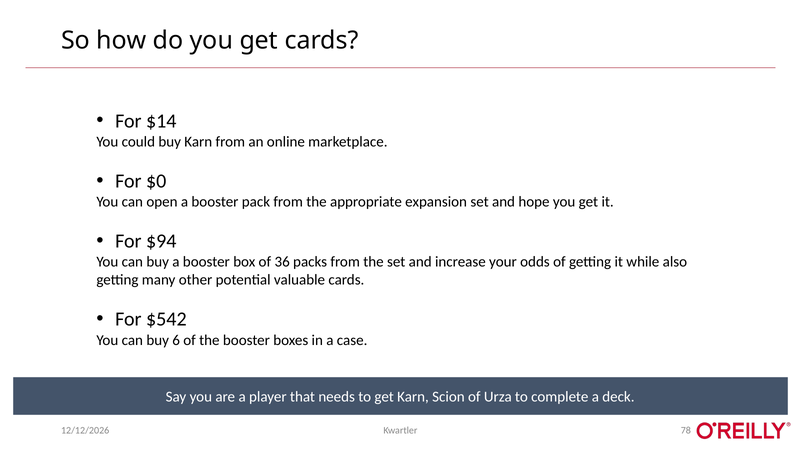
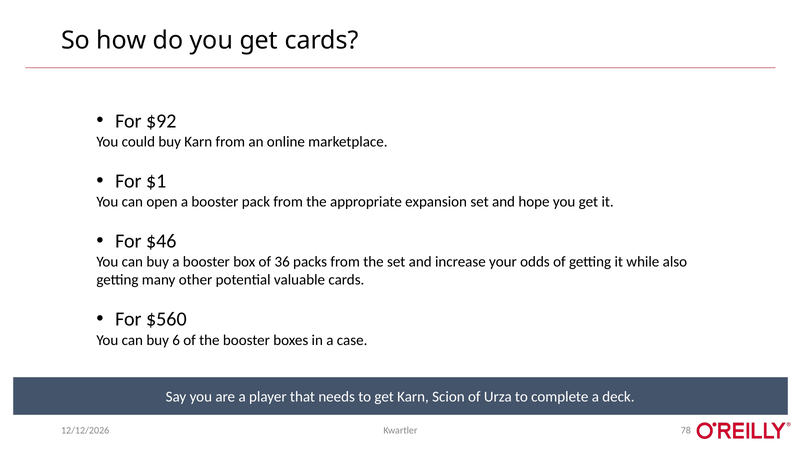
$14: $14 -> $92 (161, 121)
$0: $0 -> $1 (156, 181)
$94: $94 -> $46 (161, 241)
$542: $542 -> $560 (166, 319)
